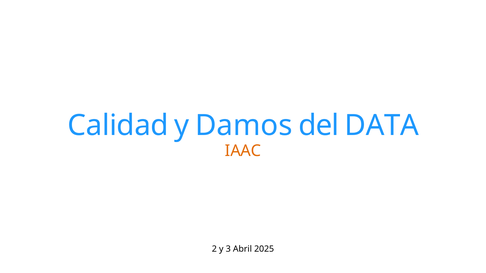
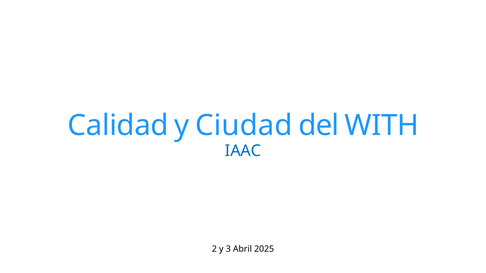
Damos: Damos -> Ciudad (244, 126)
DATA: DATA -> WITH (382, 126)
IAAC colour: orange -> blue (243, 151)
